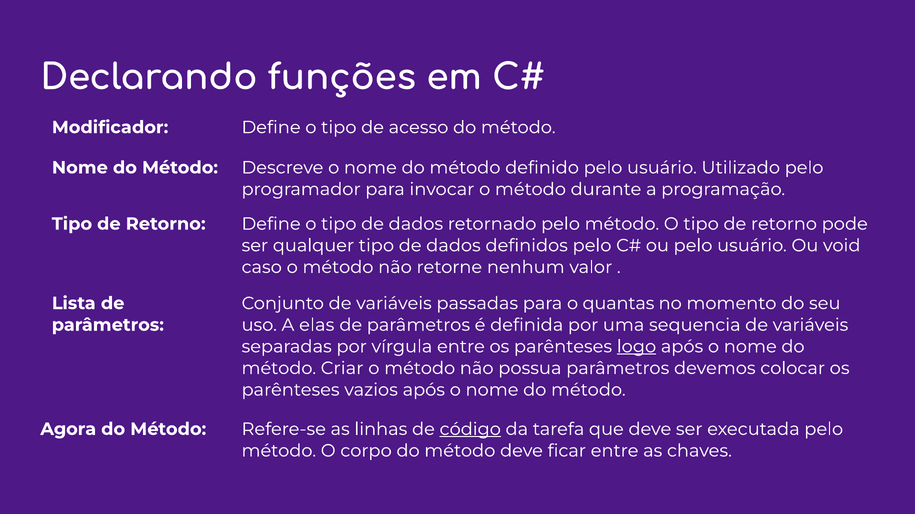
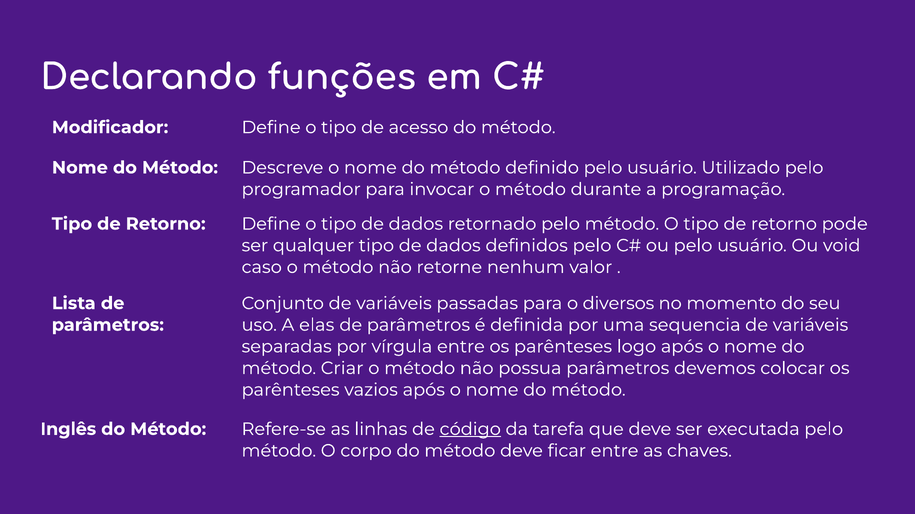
quantas: quantas -> diversos (618, 304)
logo underline: present -> none (636, 347)
Agora: Agora -> Inglês (68, 430)
